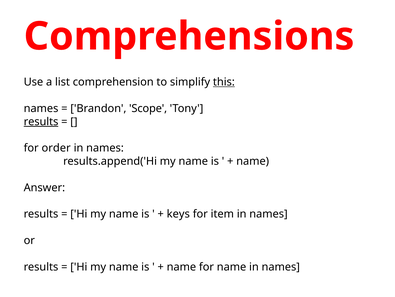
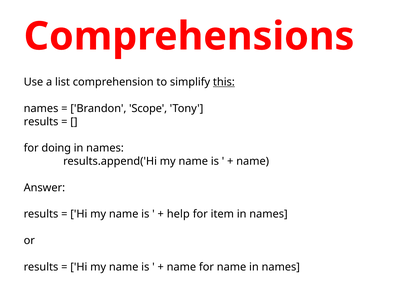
results underline: present -> none (41, 121)
order: order -> doing (56, 148)
keys: keys -> help (178, 214)
